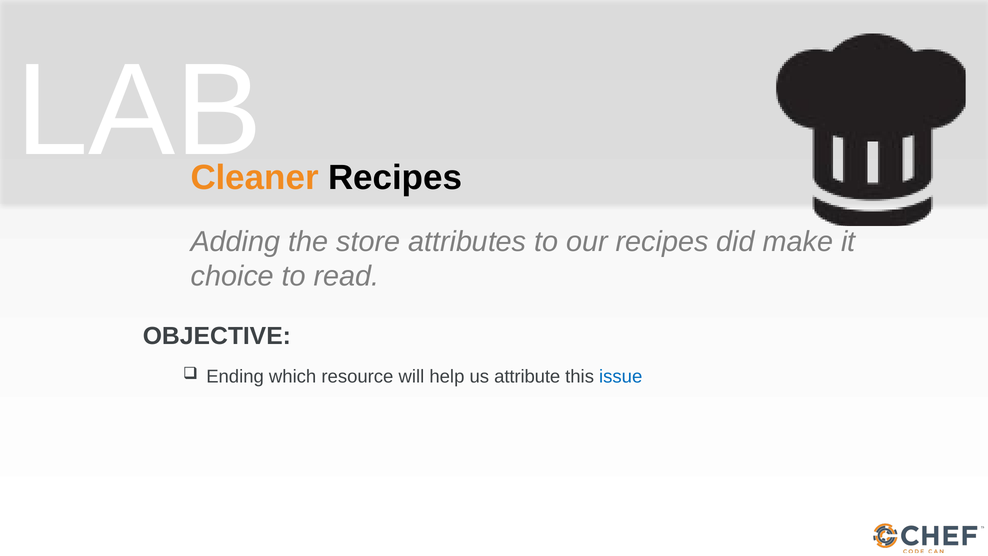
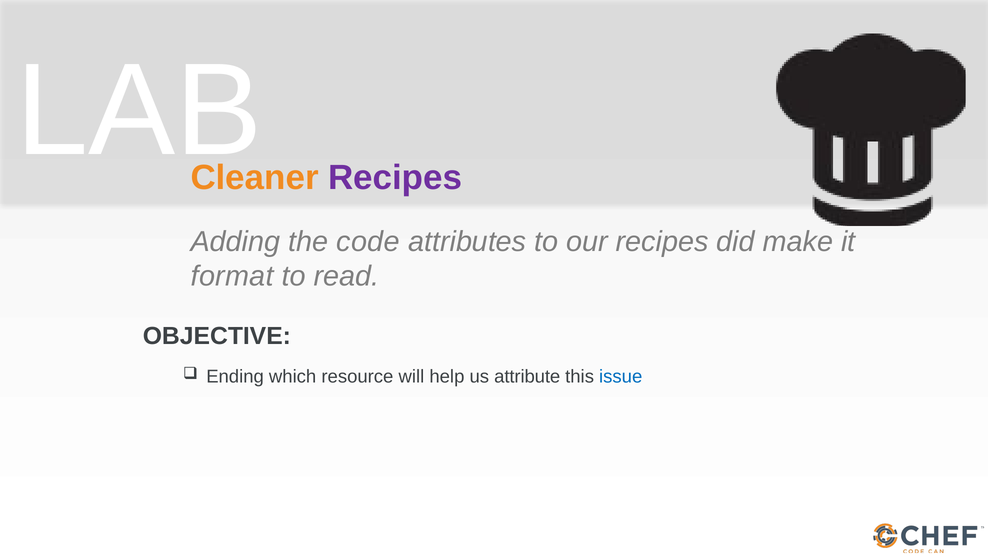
Recipes colour: black -> purple (395, 178)
store: store -> code (368, 242)
choice: choice -> format (232, 276)
